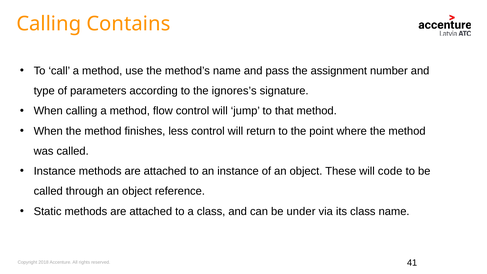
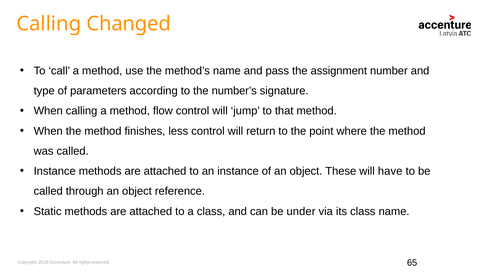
Contains: Contains -> Changed (129, 24)
ignores’s: ignores’s -> number’s (234, 91)
code: code -> have (390, 171)
41: 41 -> 65 (412, 263)
